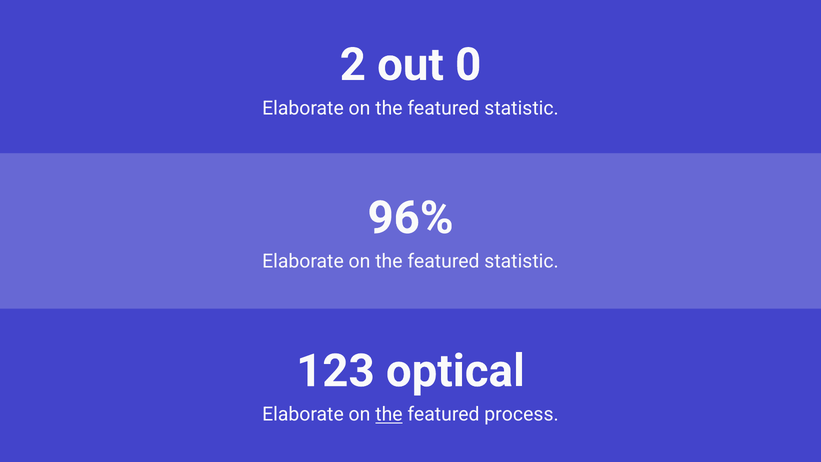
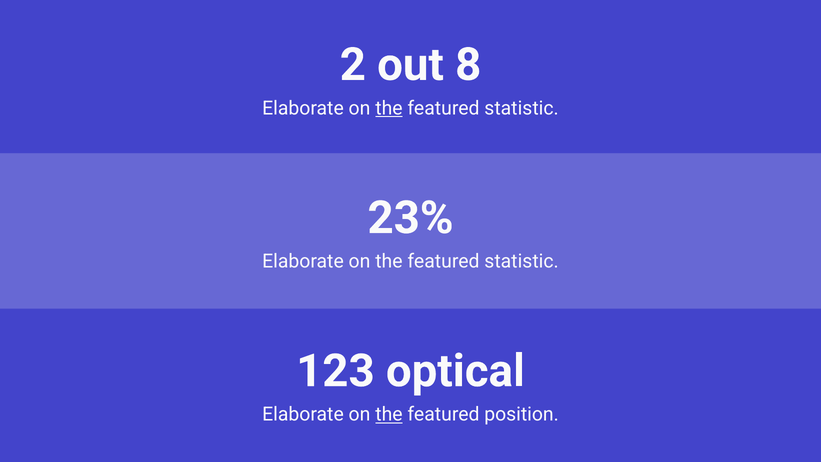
0: 0 -> 8 (468, 65)
the underline: none -> present (389, 108)
96%: 96% -> 23% (411, 218)
process: process -> position (522, 414)
